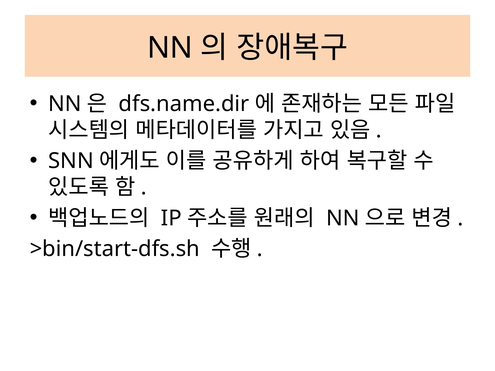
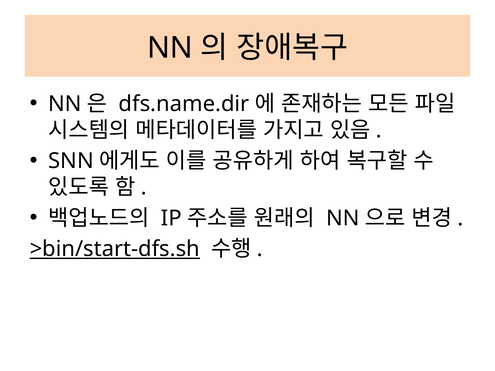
>bin/start-dfs.sh underline: none -> present (115, 249)
